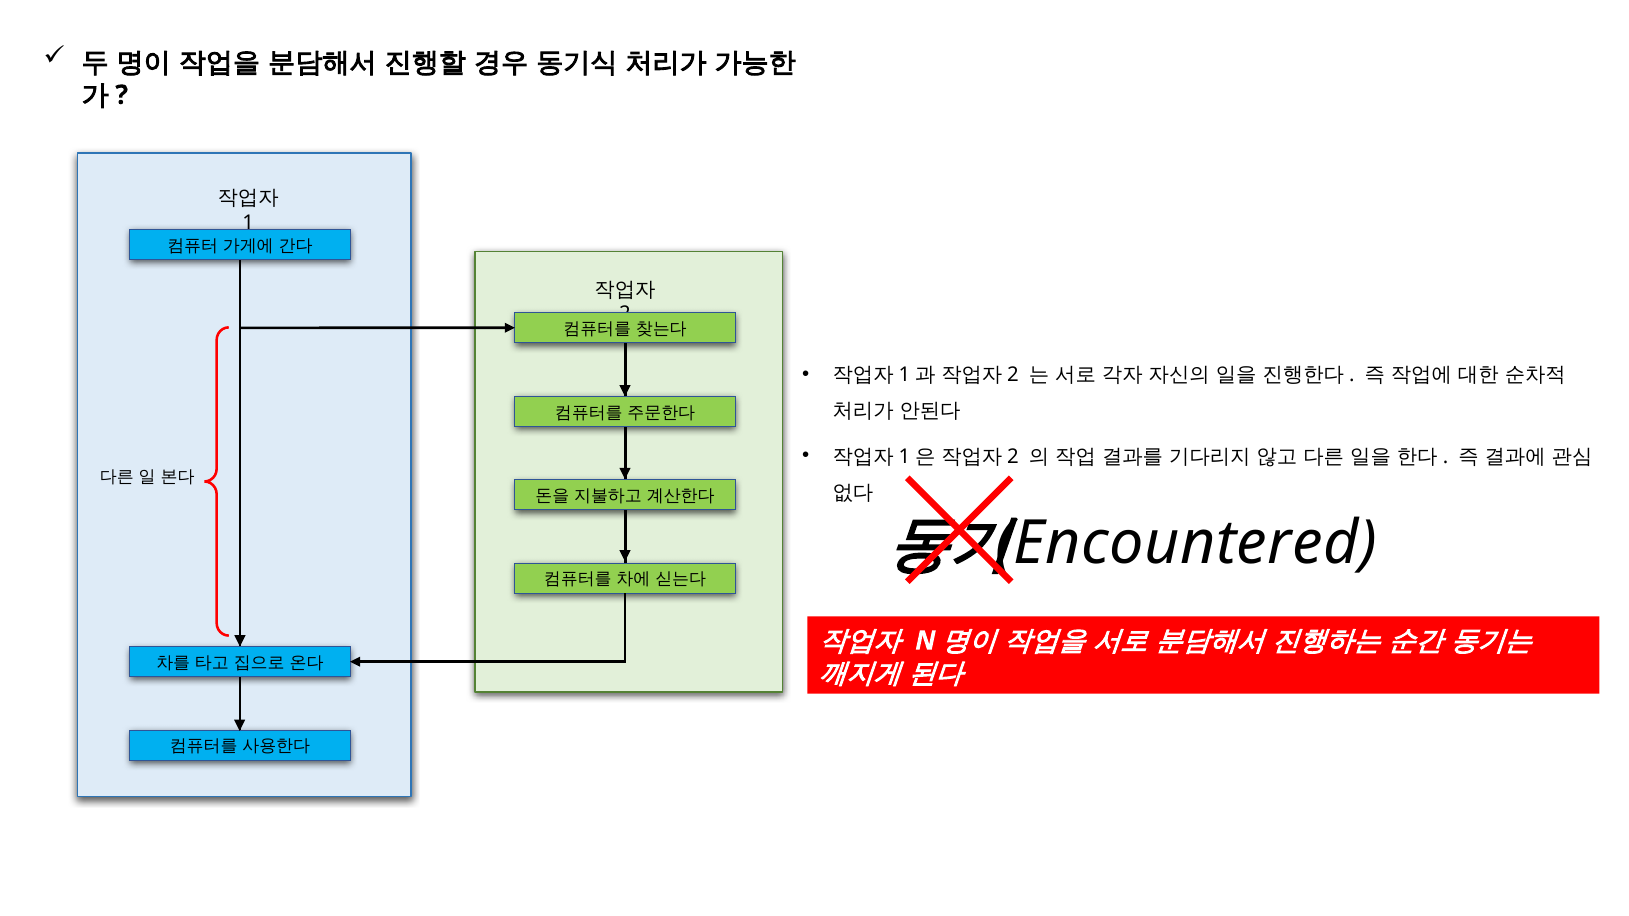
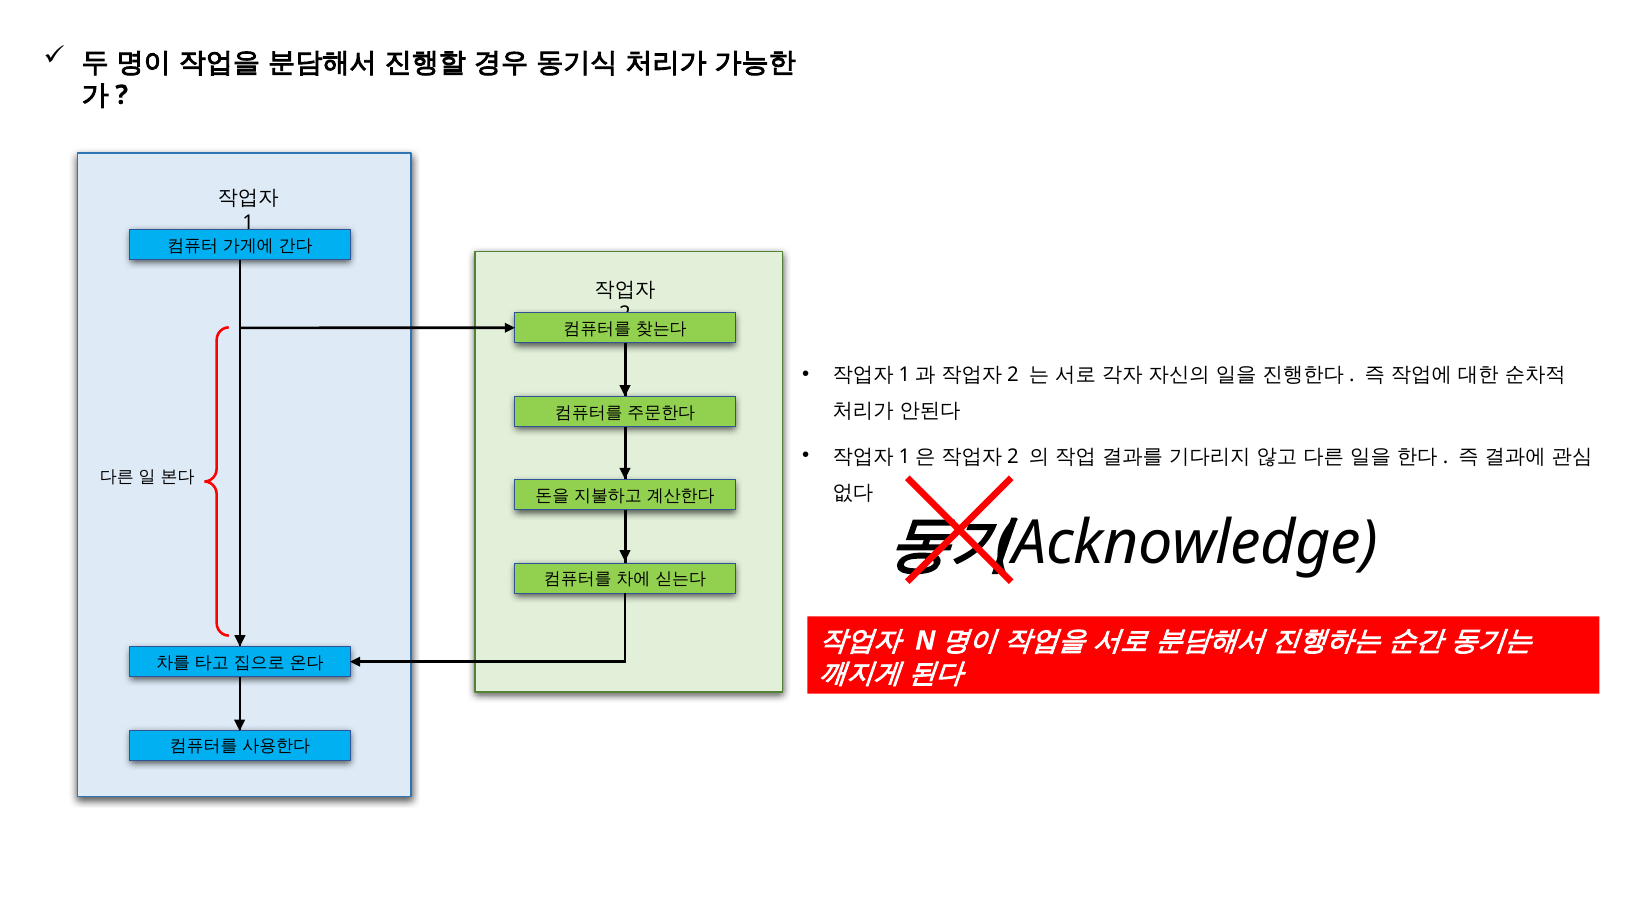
Encountered: Encountered -> Acknowledge (1187, 544)
